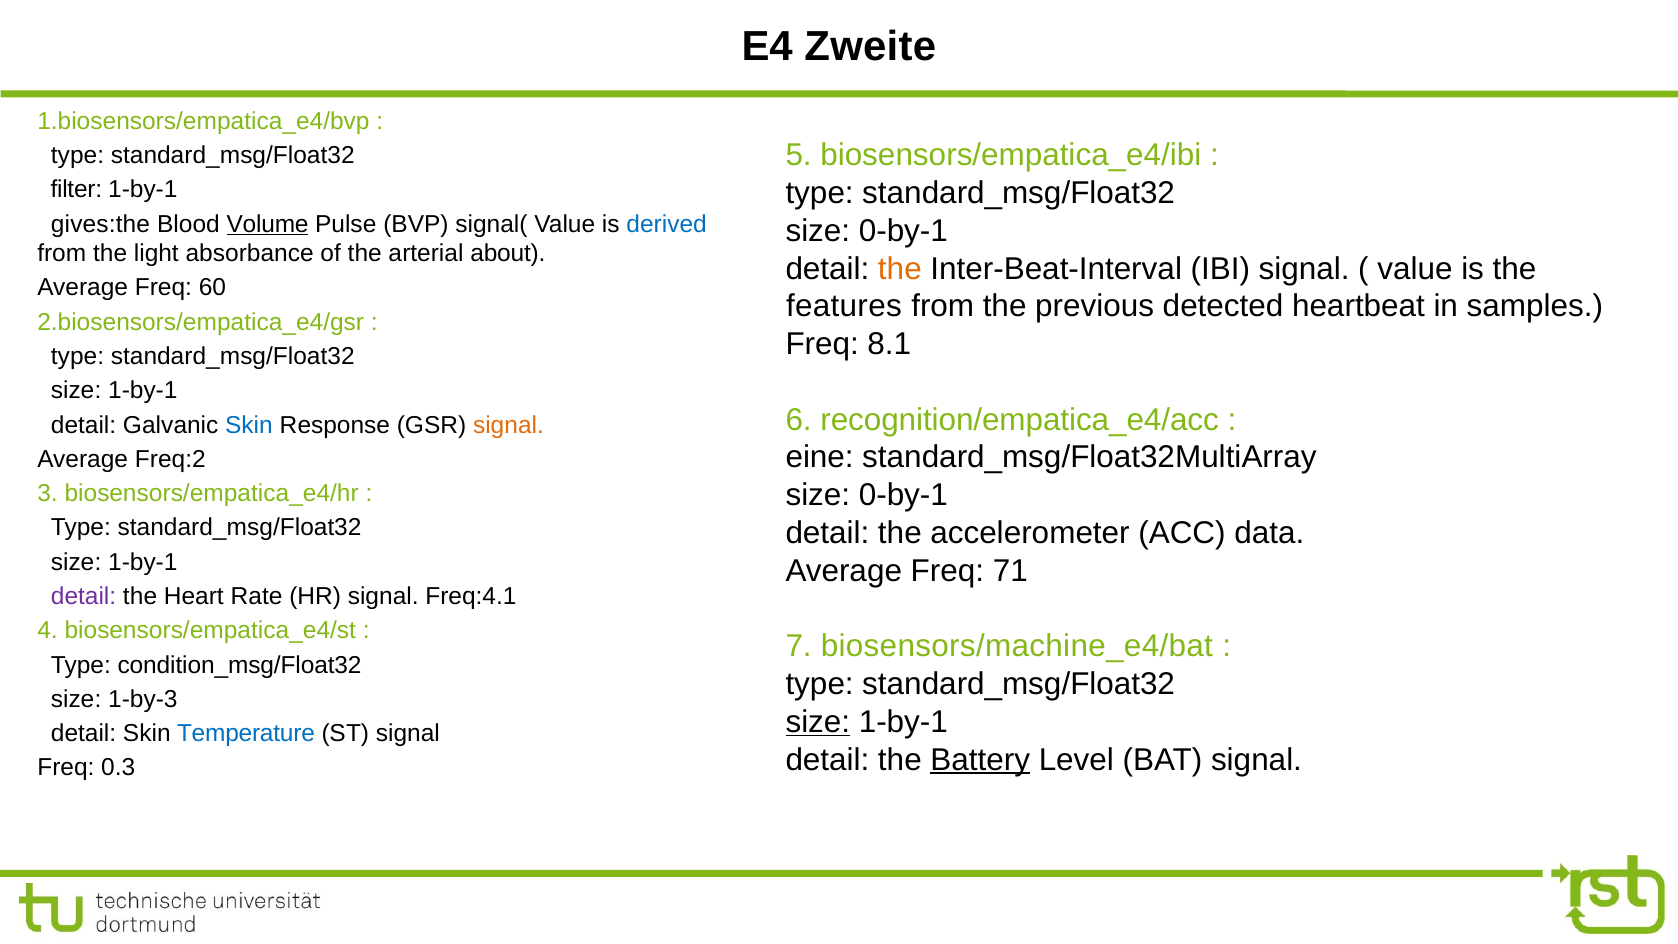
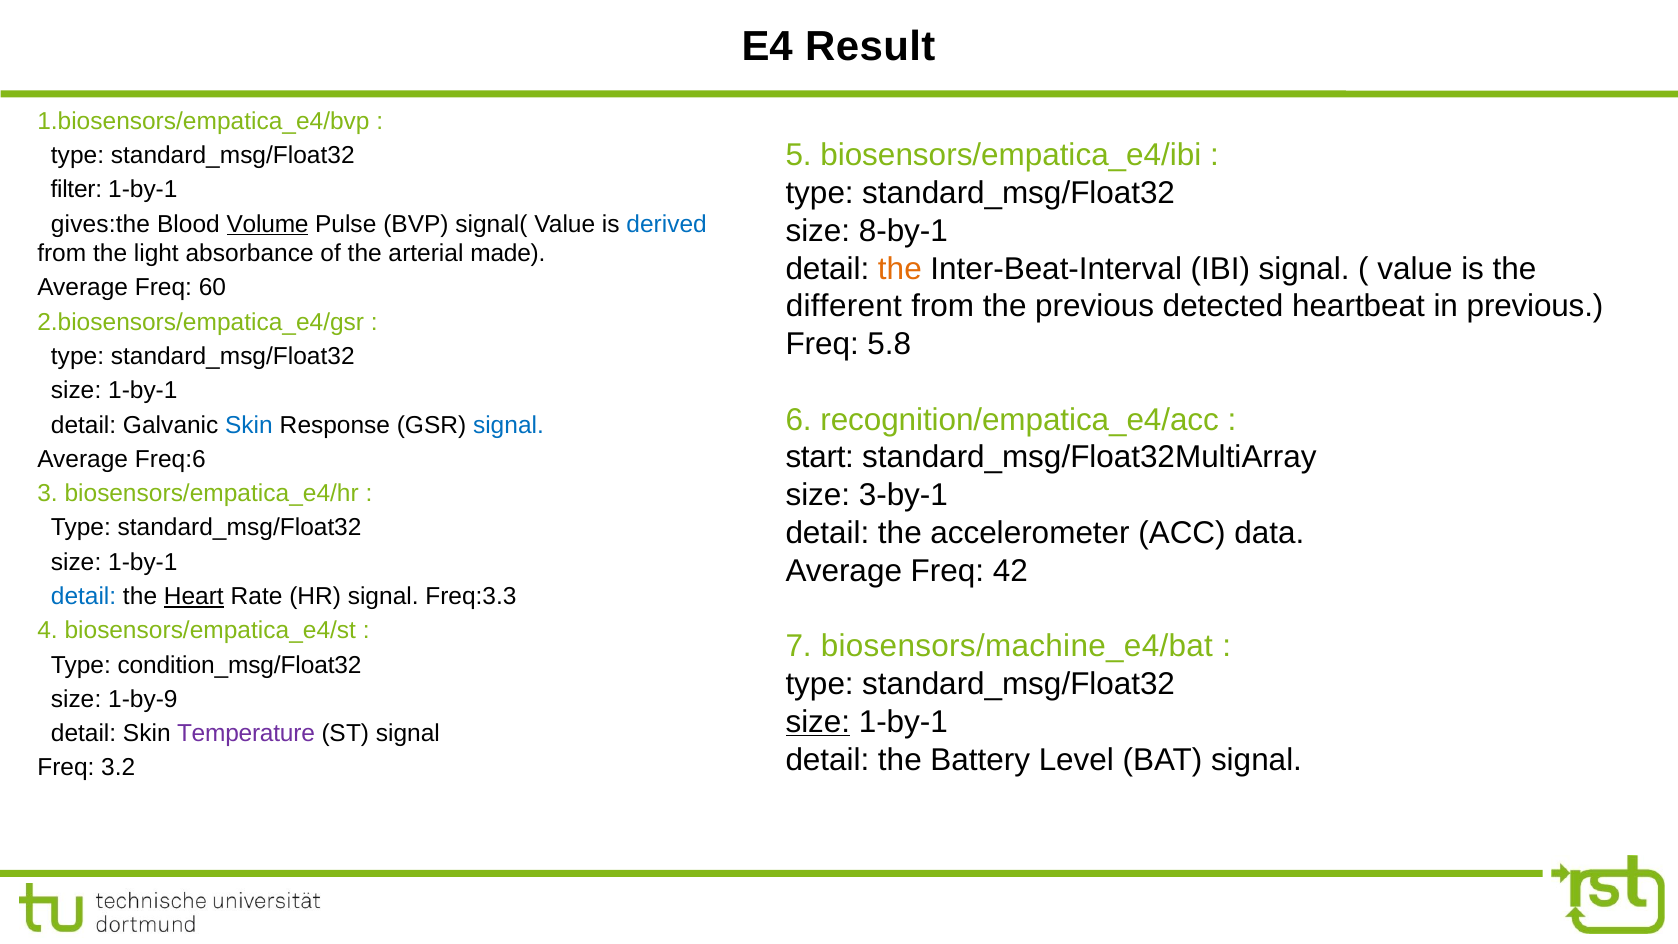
Zweite: Zweite -> Result (870, 46)
0-by-1: 0-by-1 -> 8-by-1 (903, 231)
about: about -> made (508, 253)
features: features -> different (844, 307)
in samples: samples -> previous (1535, 307)
8.1: 8.1 -> 5.8 (889, 344)
signal colour: orange -> blue (508, 425)
eine: eine -> start (820, 458)
Freq:2: Freq:2 -> Freq:6 (170, 459)
0-by-1: 0-by-1 -> 3-by-1 (903, 495)
71: 71 -> 42 (1010, 571)
detail colour: purple -> blue (84, 596)
Heart underline: none -> present (194, 596)
Freq:4.1: Freq:4.1 -> Freq:3.3 (471, 596)
1-by-3: 1-by-3 -> 1-by-9 (143, 699)
Temperature colour: blue -> purple (246, 733)
Battery underline: present -> none (980, 760)
0.3: 0.3 -> 3.2 (118, 768)
